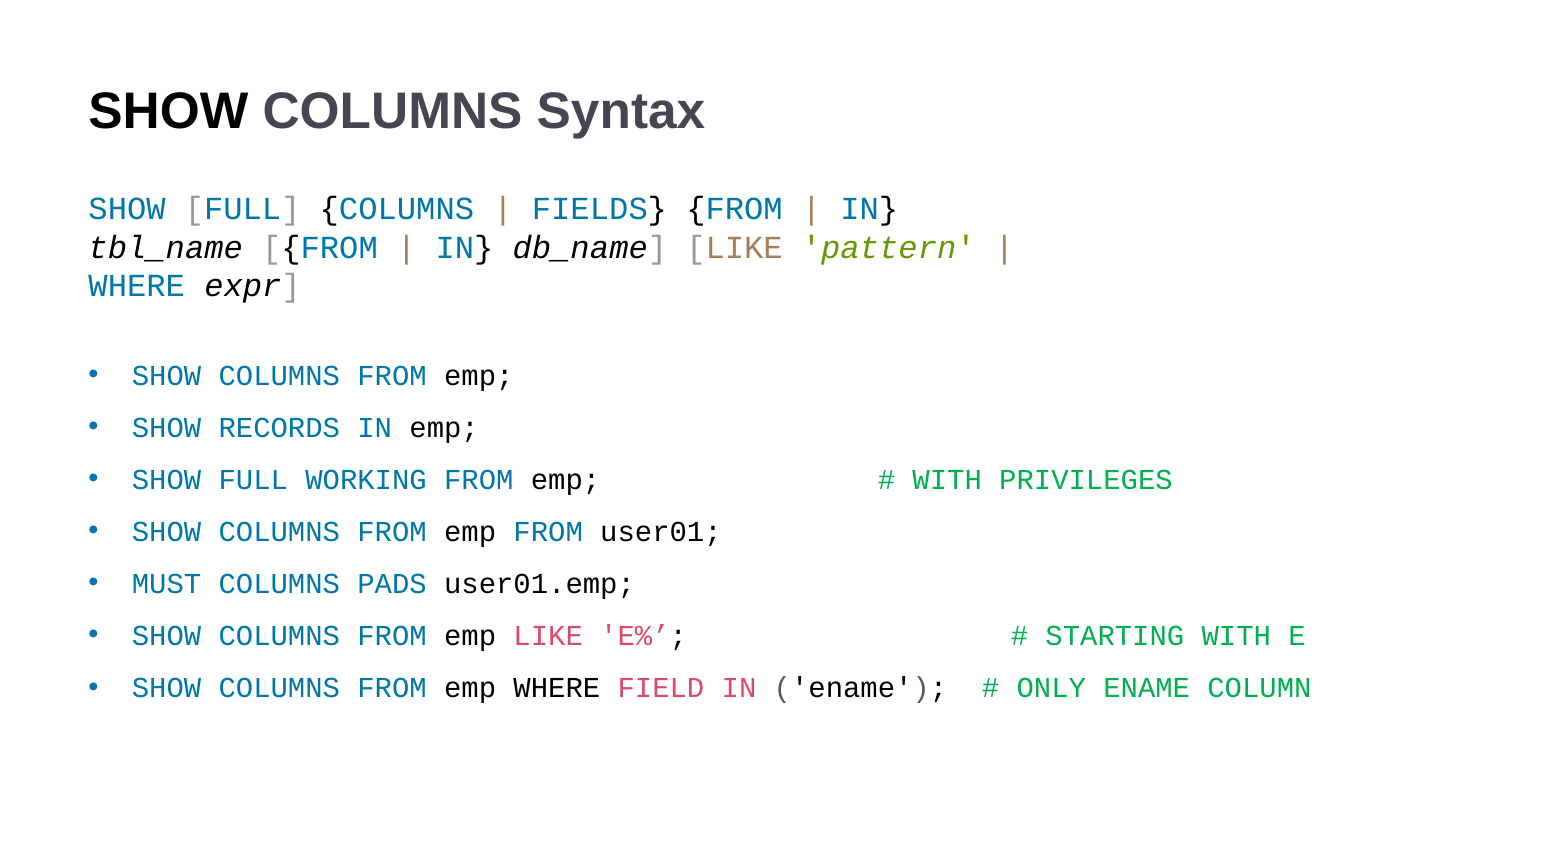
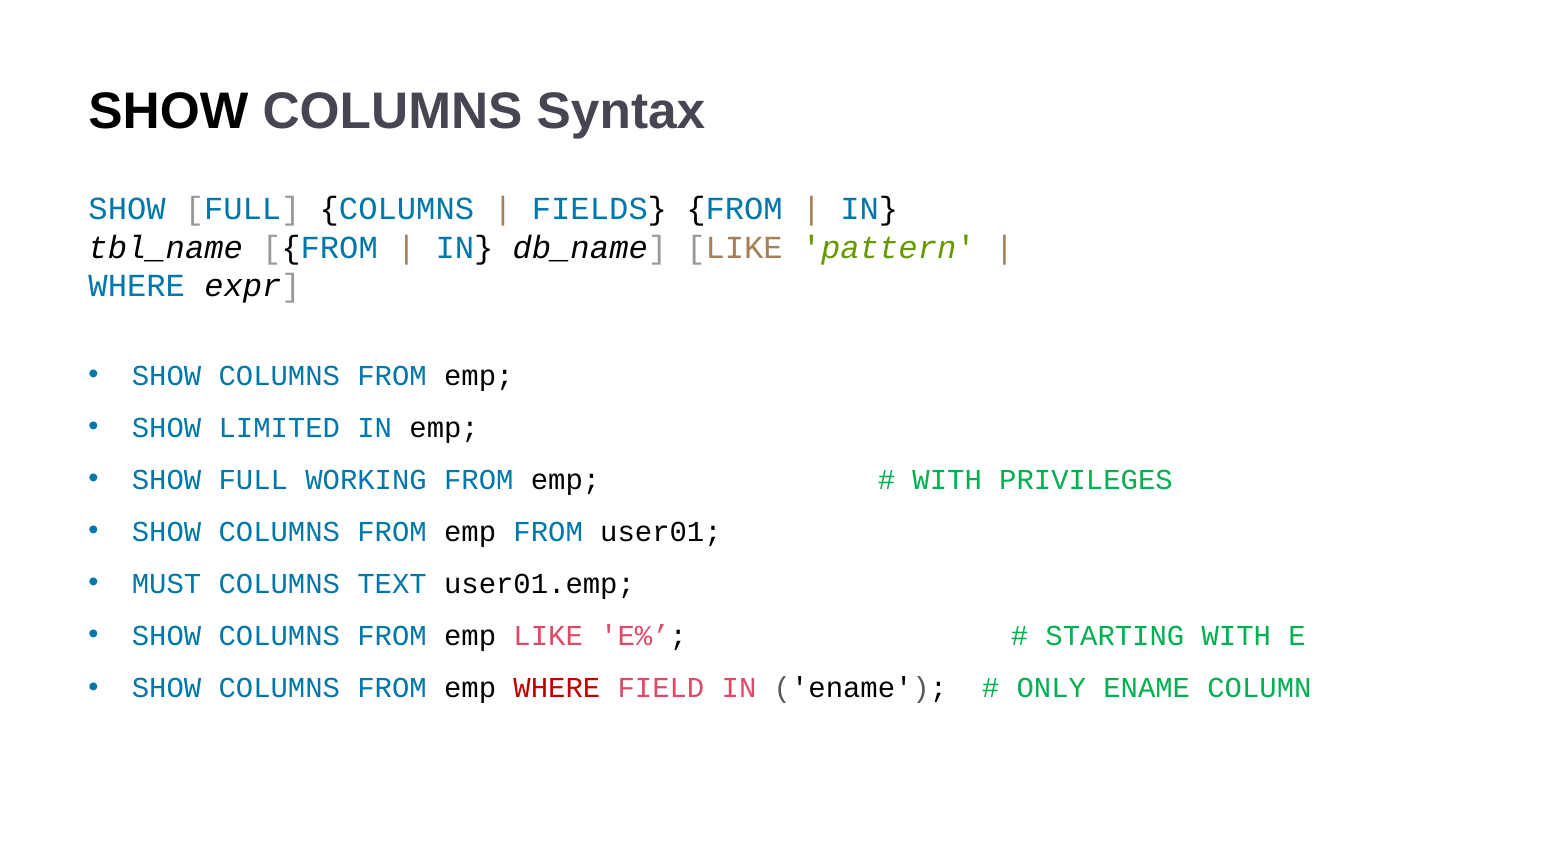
RECORDS: RECORDS -> LIMITED (279, 428)
PADS: PADS -> TEXT (392, 584)
WHERE colour: black -> red (557, 688)
